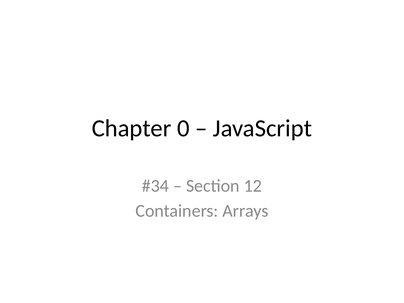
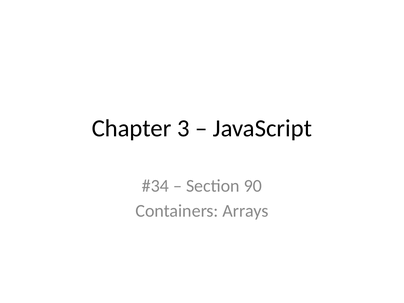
0: 0 -> 3 (183, 128)
12: 12 -> 90 (253, 186)
